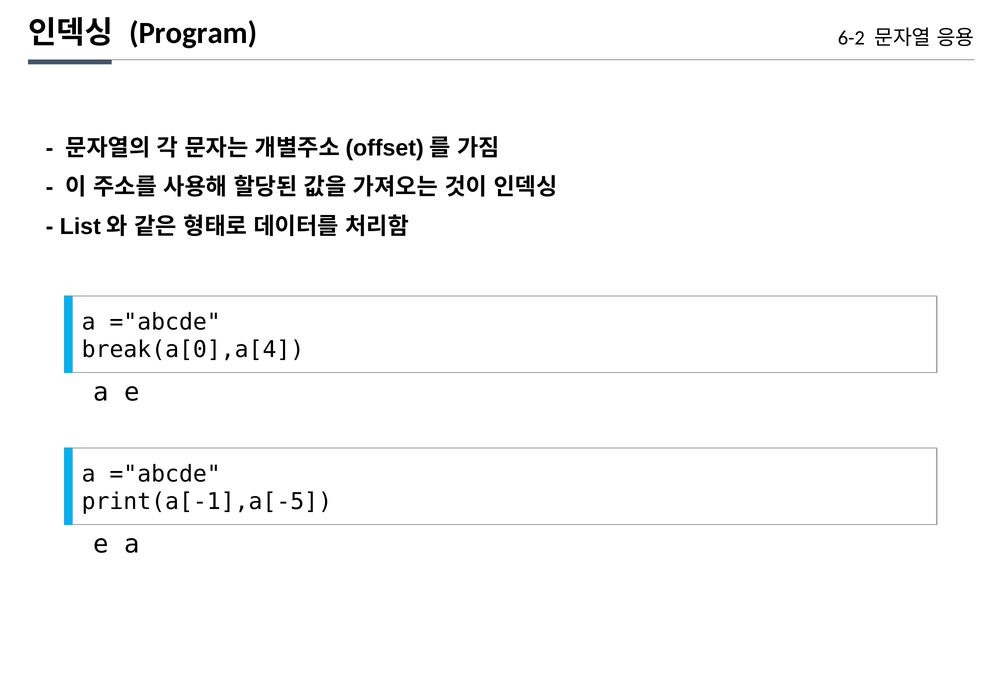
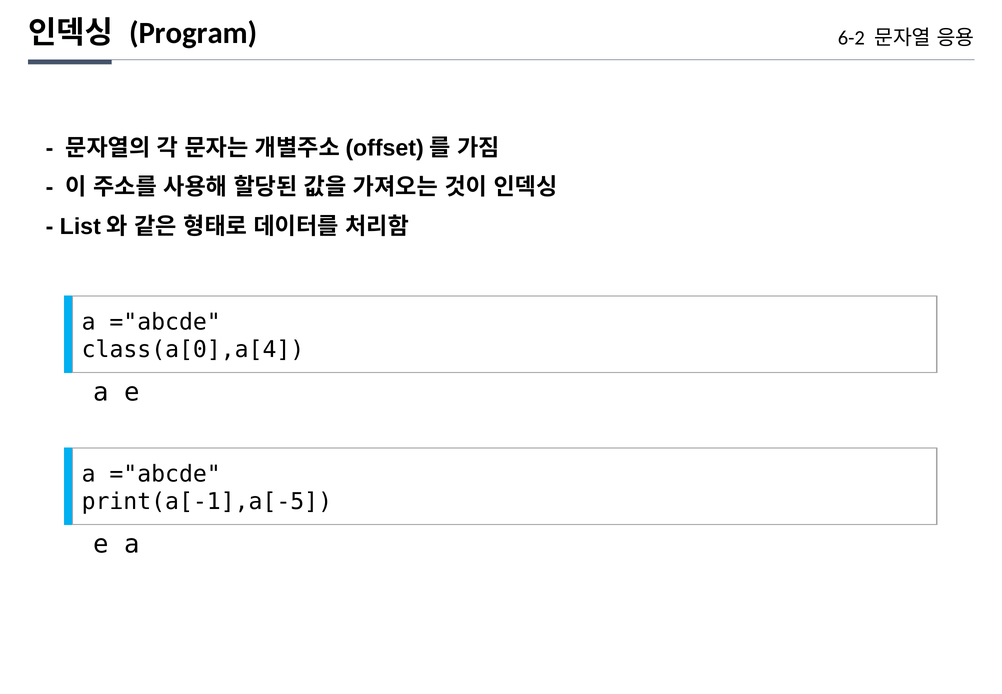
break(a[0],a[4: break(a[0],a[4 -> class(a[0],a[4 (193, 350)
